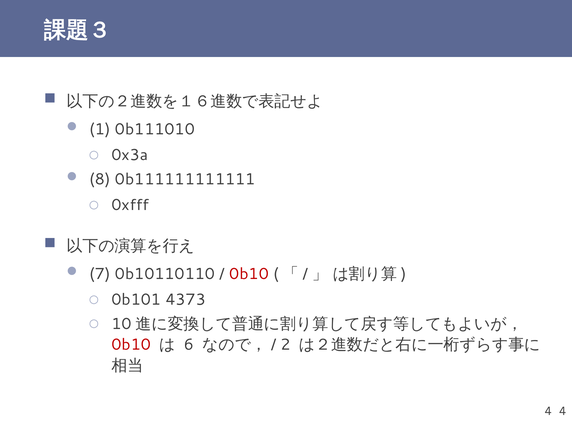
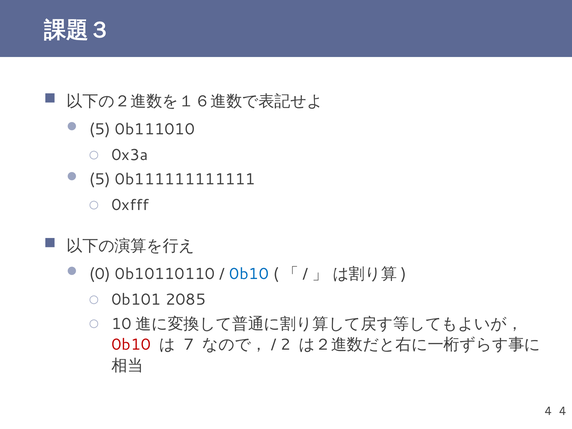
1: 1 -> 5 (100, 129)
8: 8 -> 5 (100, 179)
7: 7 -> 0 (100, 274)
0b10 colour: red -> blue (249, 274)
4373: 4373 -> 2085 (186, 300)
6: 6 -> 7 (189, 345)
